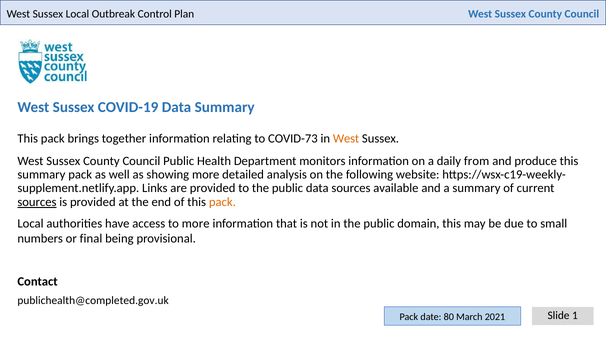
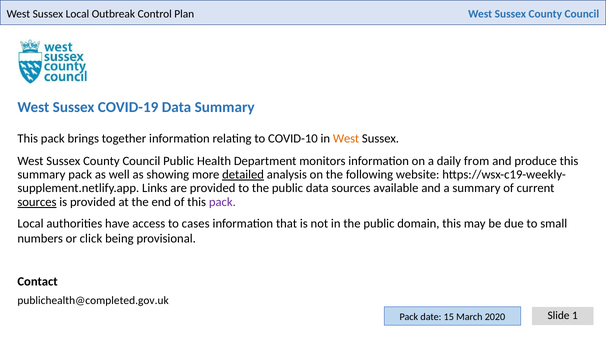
COVID-73: COVID-73 -> COVID-10 (293, 138)
detailed underline: none -> present (243, 175)
pack colour: orange -> purple (222, 202)
to more: more -> cases (196, 224)
final: final -> click (91, 239)
80: 80 -> 15 (449, 317)
2021: 2021 -> 2020 (495, 317)
